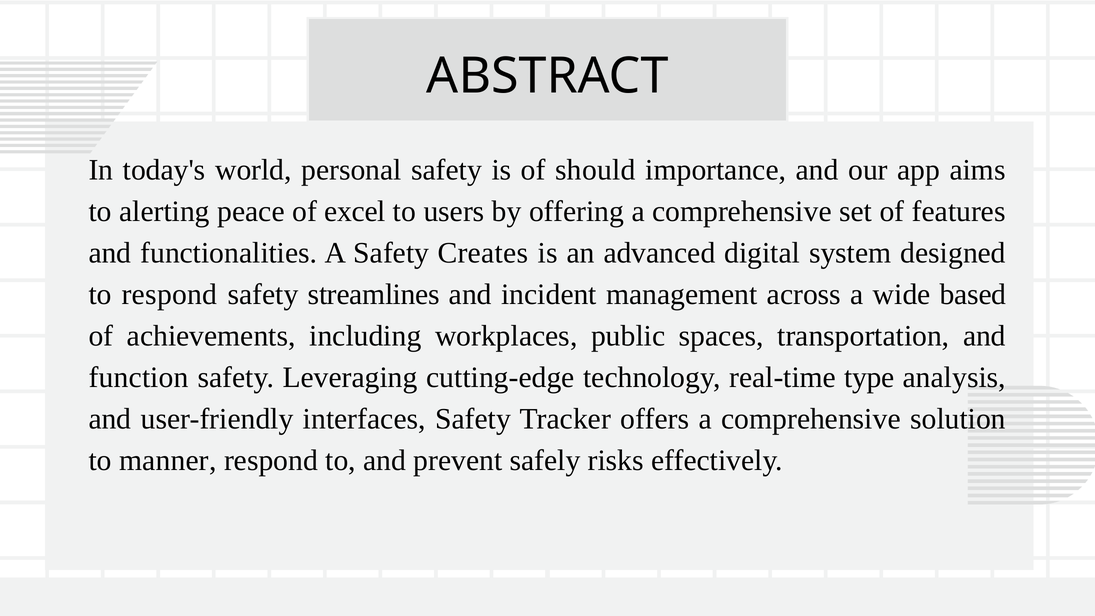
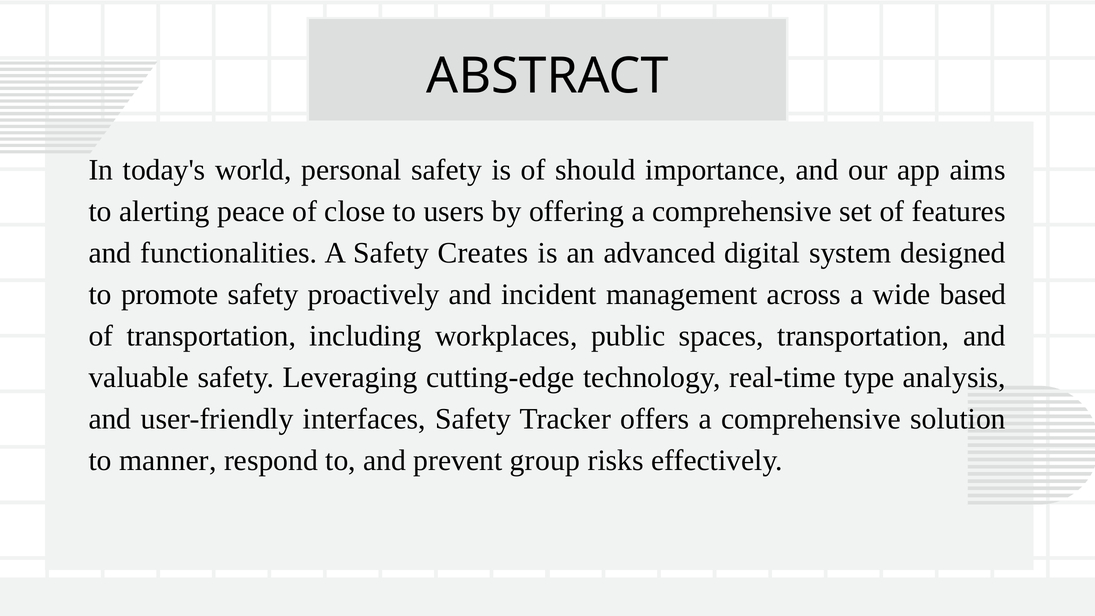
excel: excel -> close (355, 211)
to respond: respond -> promote (170, 295)
streamlines: streamlines -> proactively (374, 295)
of achievements: achievements -> transportation (211, 336)
function: function -> valuable (139, 378)
safely: safely -> group (545, 461)
